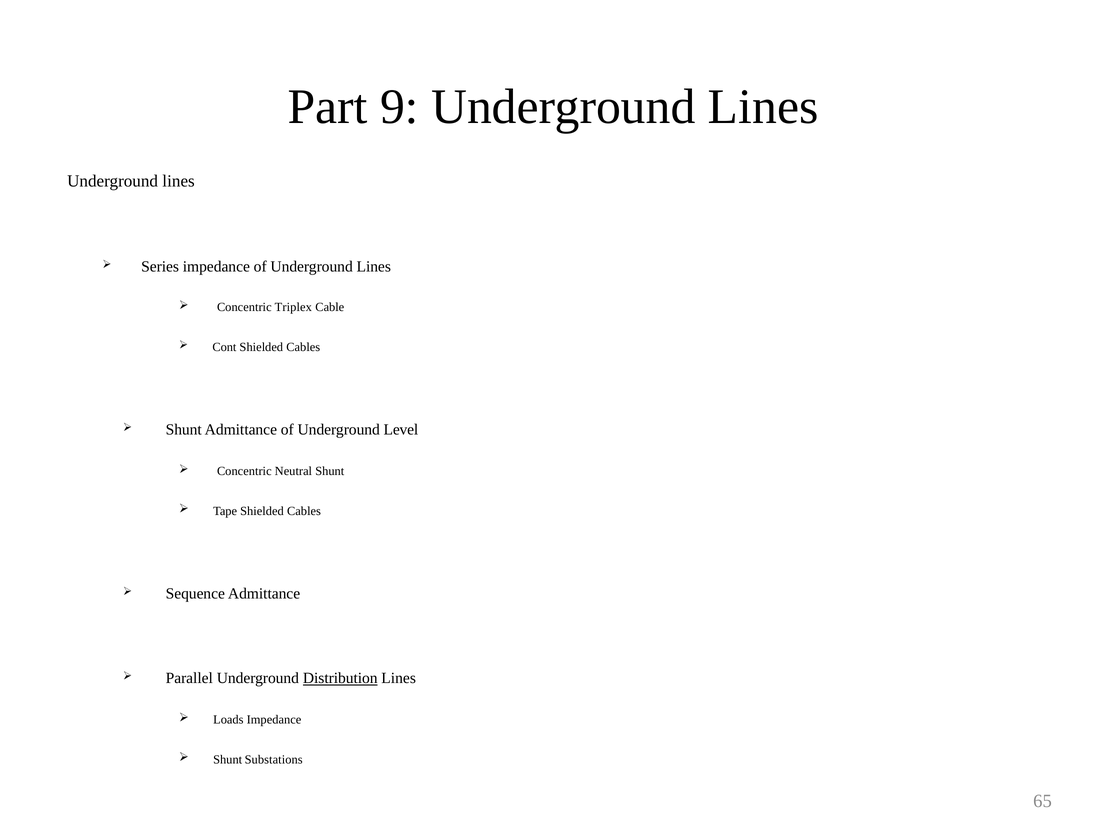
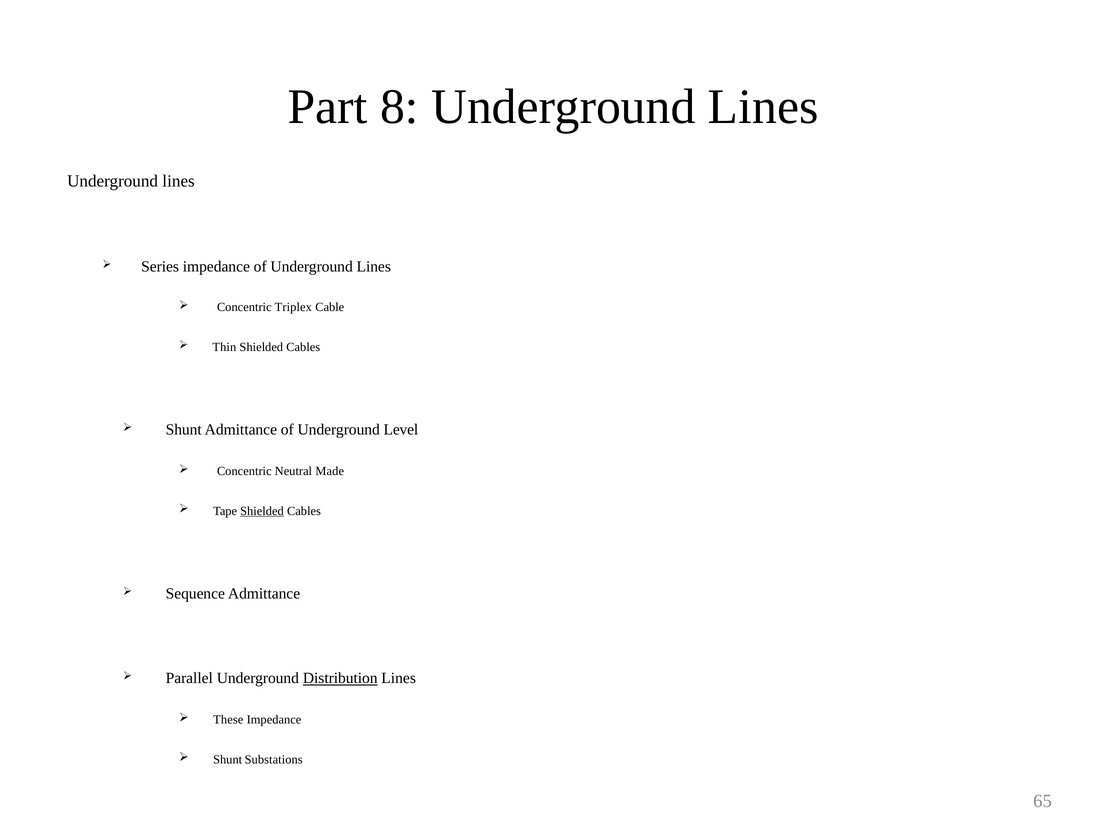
9: 9 -> 8 (399, 107)
Cont: Cont -> Thin (224, 347)
Neutral Shunt: Shunt -> Made (330, 471)
Shielded underline: none -> present (262, 511)
Loads: Loads -> These (228, 720)
